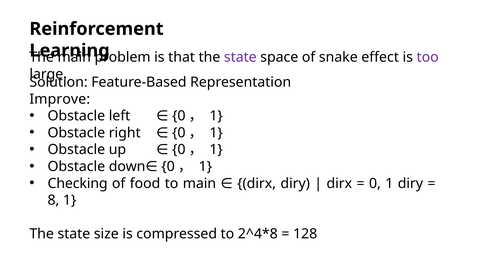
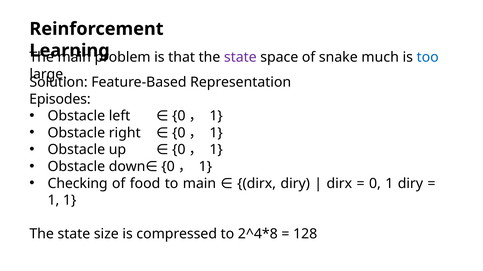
effect: effect -> much (380, 57)
too colour: purple -> blue (428, 57)
Improve: Improve -> Episodes (60, 99)
8: 8 -> 1 (53, 201)
